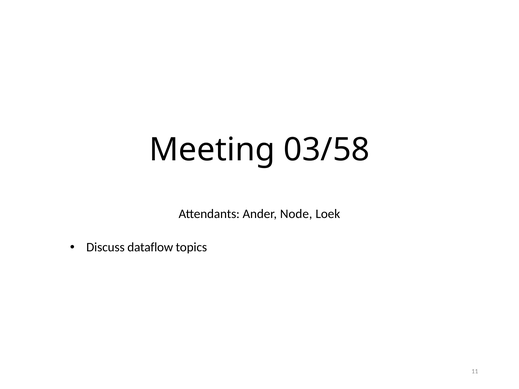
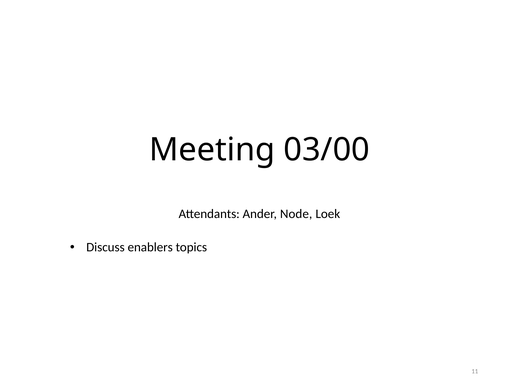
03/58: 03/58 -> 03/00 (327, 150)
dataflow: dataflow -> enablers (150, 247)
